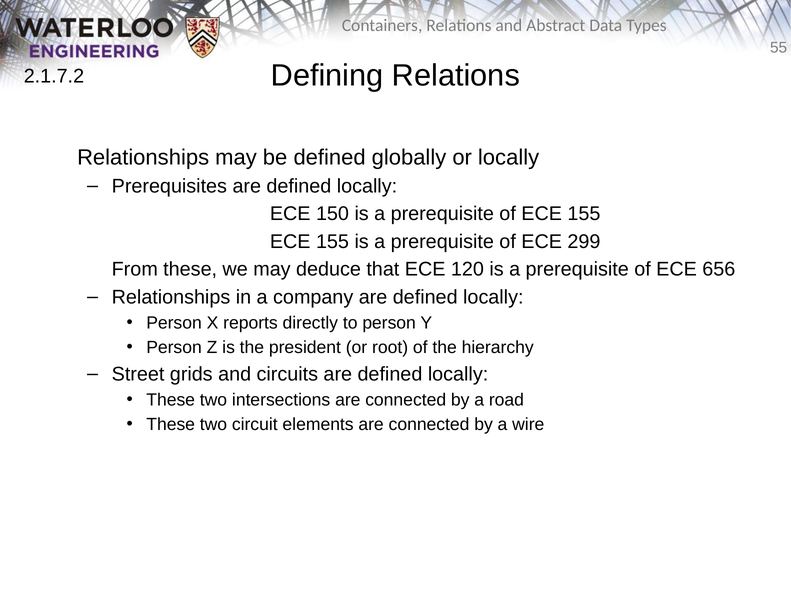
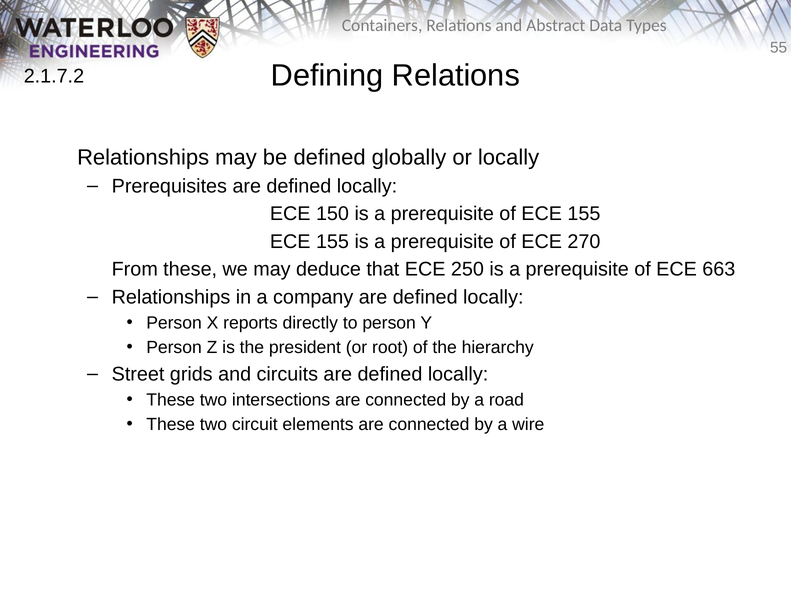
299: 299 -> 270 (584, 241)
120: 120 -> 250 (467, 269)
656: 656 -> 663 (719, 269)
